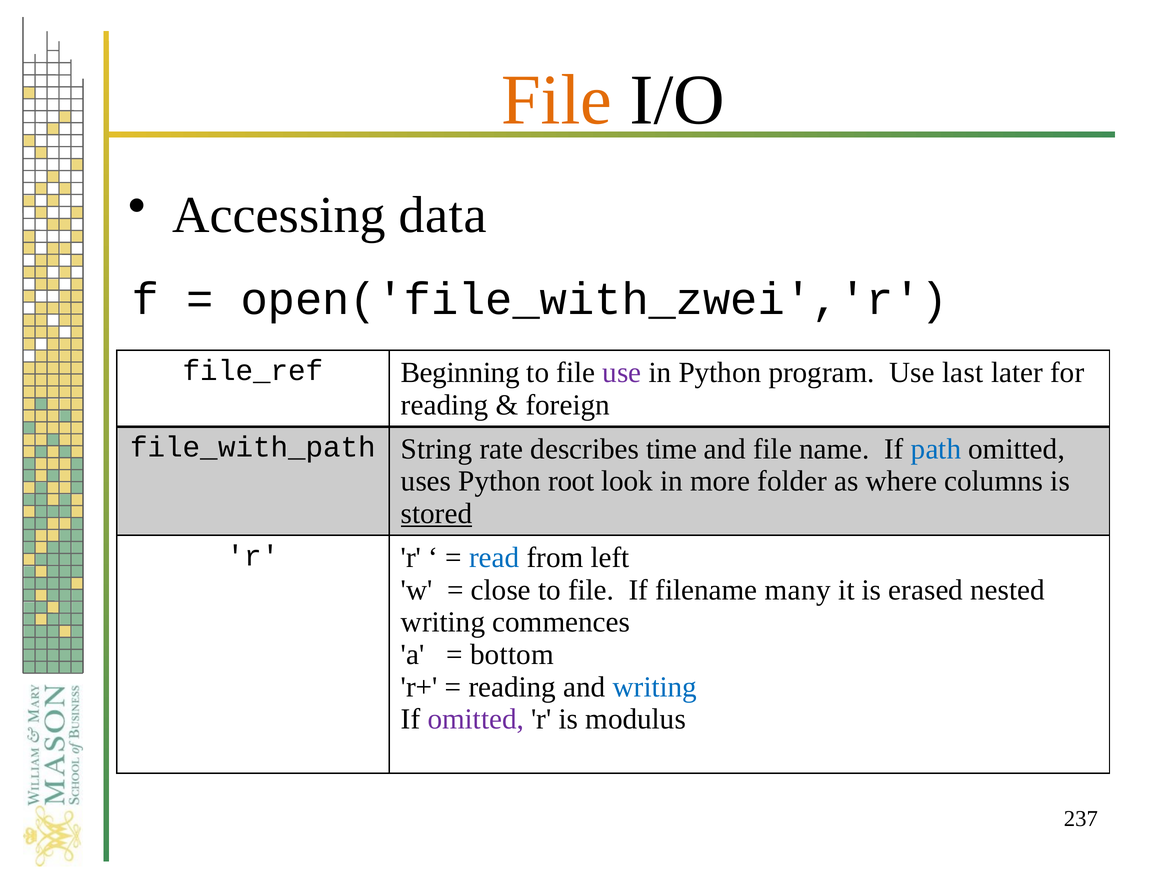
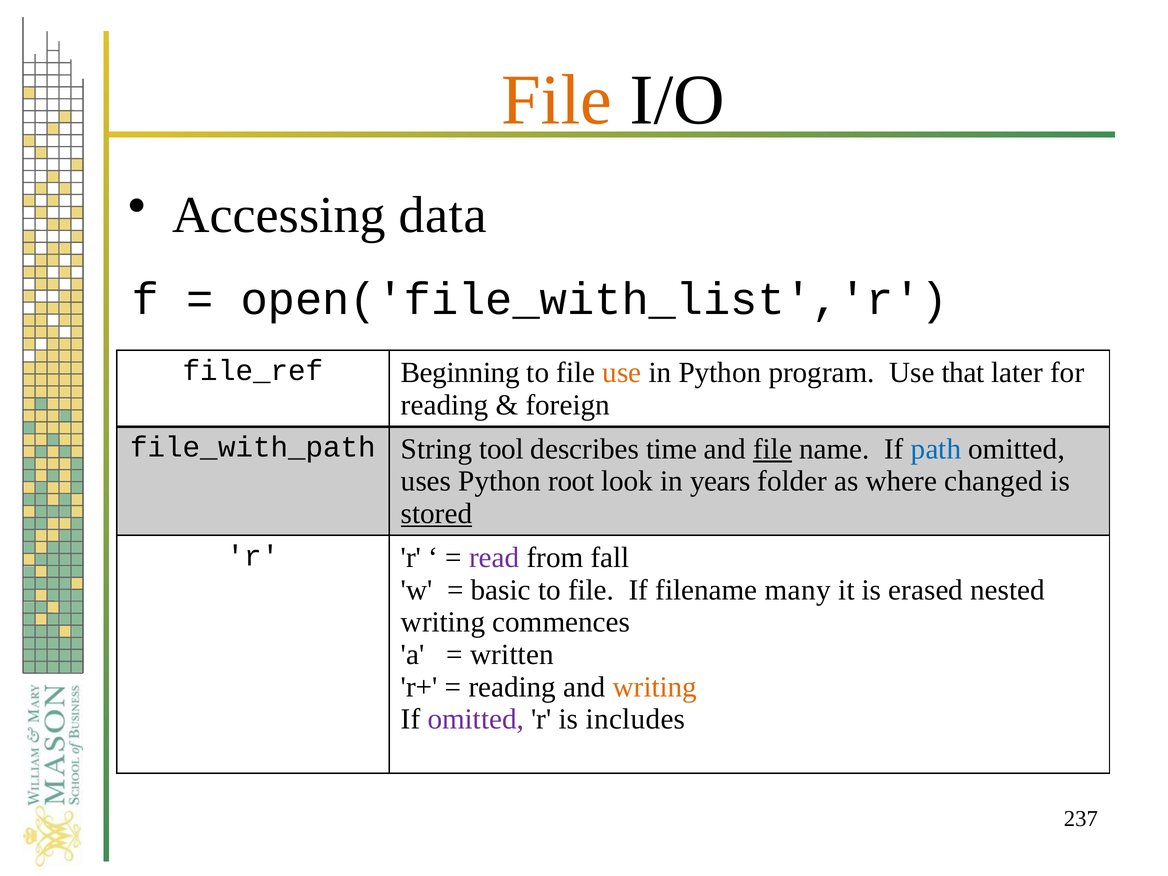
open('file_with_zwei','r: open('file_with_zwei','r -> open('file_with_list','r (594, 299)
use colour: purple -> orange (622, 373)
last: last -> that (963, 373)
rate: rate -> tool (501, 449)
file underline: none -> present (773, 449)
more: more -> years (720, 481)
columns: columns -> changed (994, 481)
read colour: blue -> purple (494, 558)
left: left -> fall (610, 558)
close: close -> basic (501, 590)
bottom: bottom -> written (512, 655)
writing colour: blue -> orange (655, 687)
modulus: modulus -> includes (636, 719)
